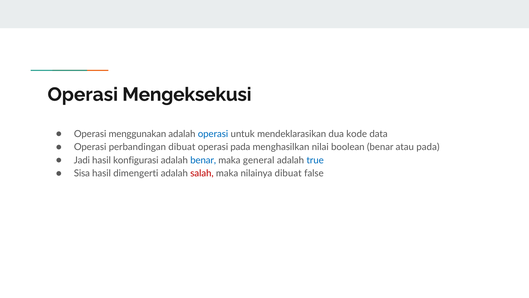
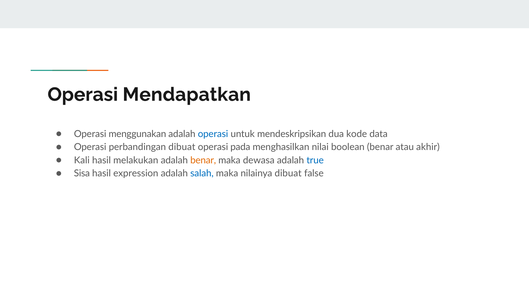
Mengeksekusi: Mengeksekusi -> Mendapatkan (187, 94)
mendeklarasikan: mendeklarasikan -> mendeskripsikan (292, 134)
atau pada: pada -> akhir (428, 147)
Jadi: Jadi -> Kali (82, 160)
konfigurasi: konfigurasi -> melakukan (136, 160)
benar colour: blue -> orange (203, 160)
general: general -> dewasa (259, 160)
dimengerti: dimengerti -> expression (136, 173)
salah colour: red -> blue (202, 173)
